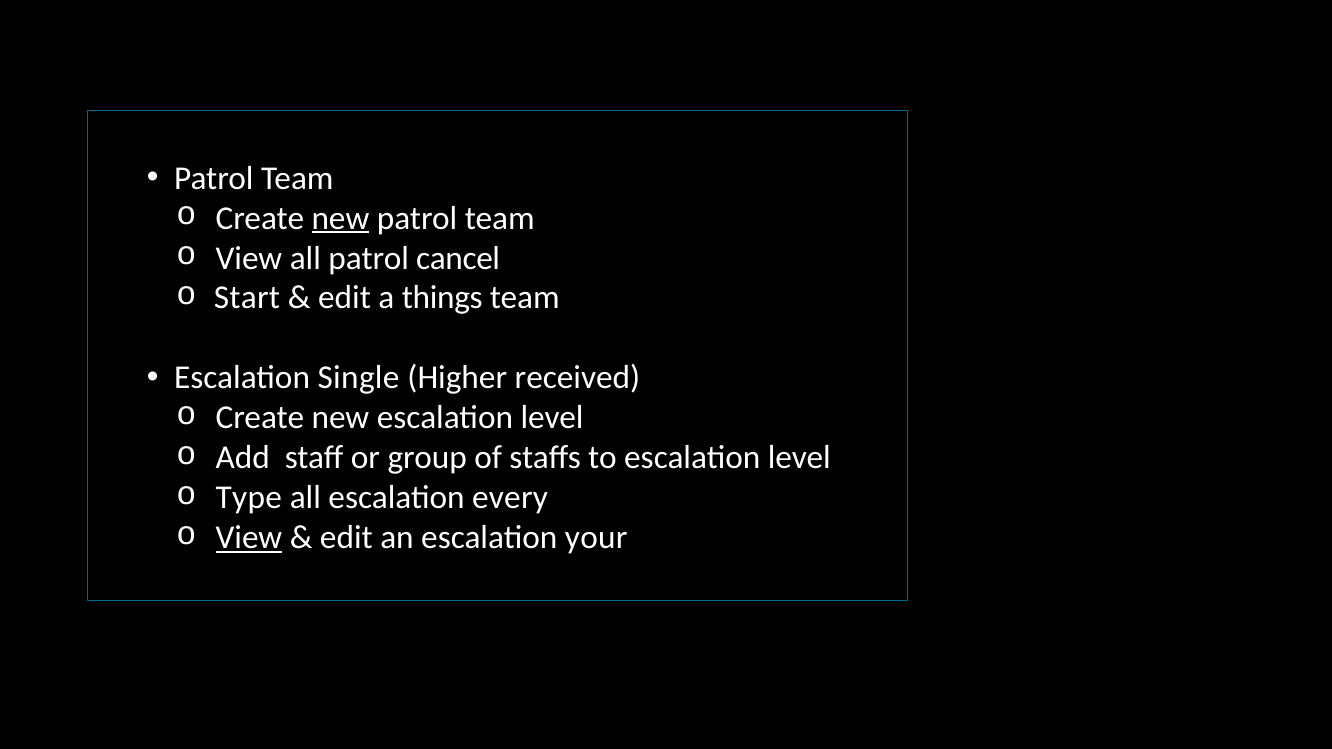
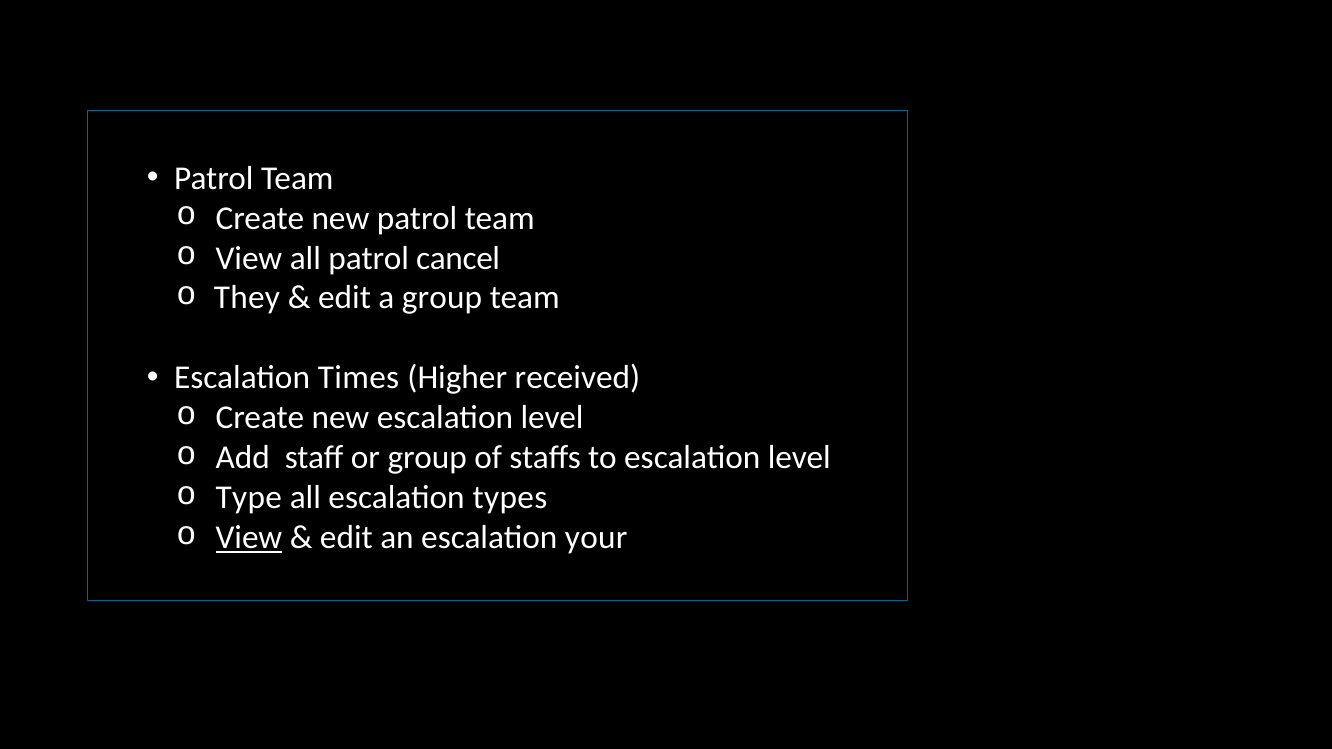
new underline: present -> none (340, 218)
Start: Start -> They (247, 298)
a things: things -> group (442, 298)
Single: Single -> Times (359, 378)
every: every -> types (510, 498)
